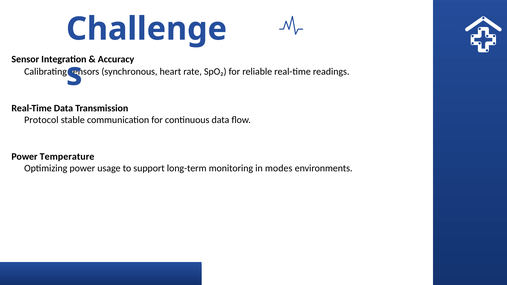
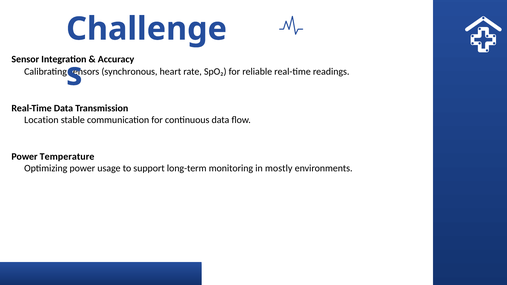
Protocol: Protocol -> Location (41, 120)
modes: modes -> mostly (279, 168)
